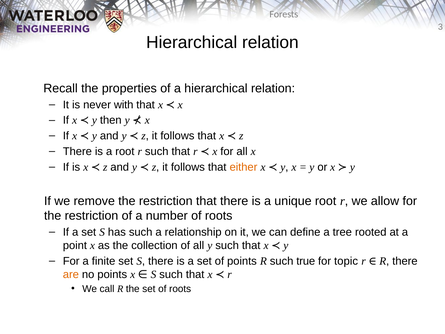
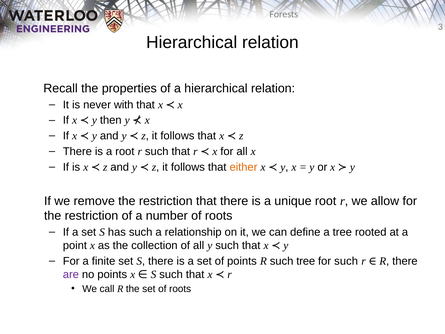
such true: true -> tree (306, 261)
for topic: topic -> such (346, 261)
are colour: orange -> purple (71, 274)
